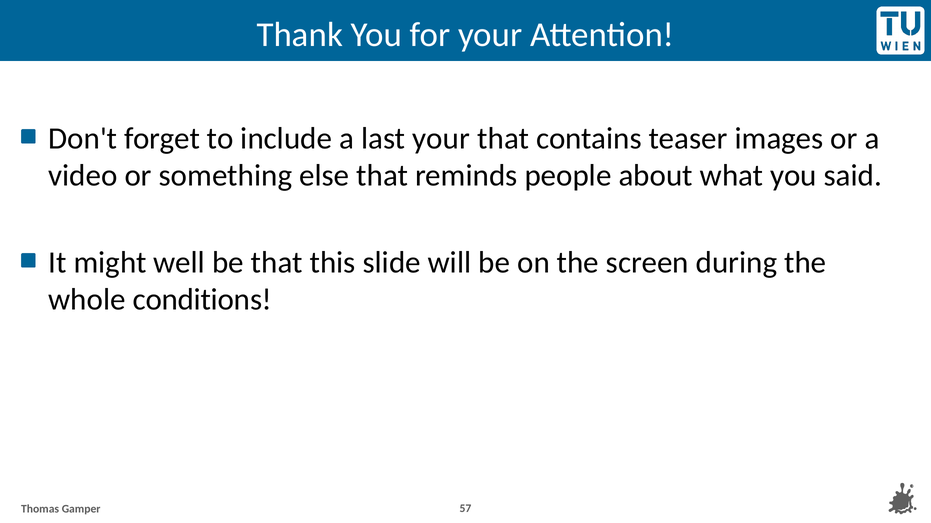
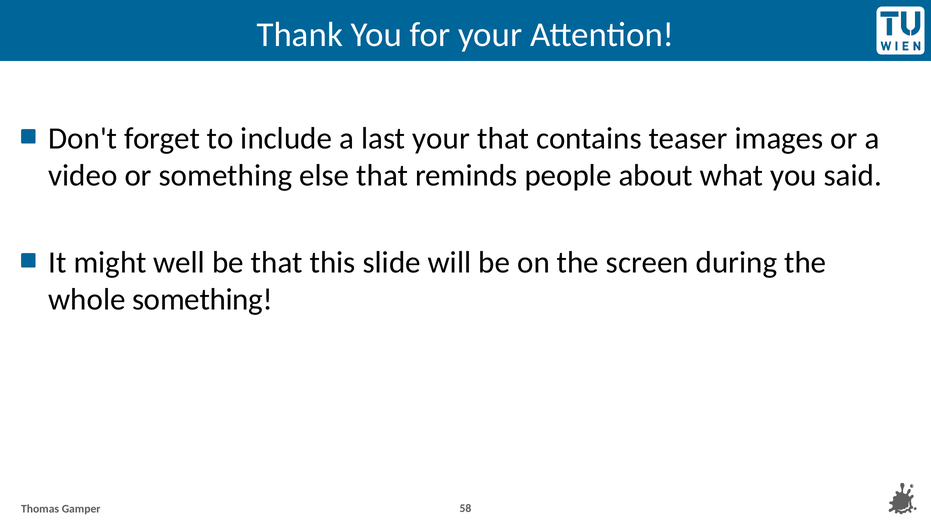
whole conditions: conditions -> something (202, 300)
57: 57 -> 58 (465, 509)
